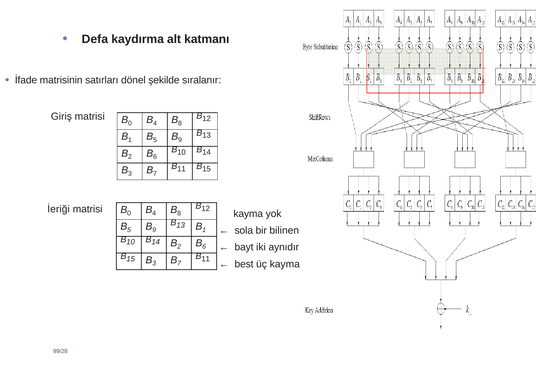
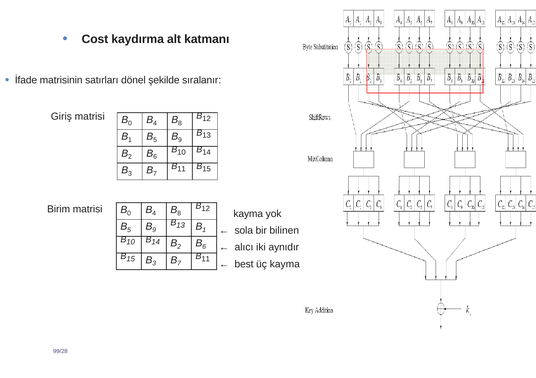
Defa: Defa -> Cost (95, 39)
İeriği: İeriği -> Birim (59, 210)
bayt: bayt -> alıcı (244, 248)
